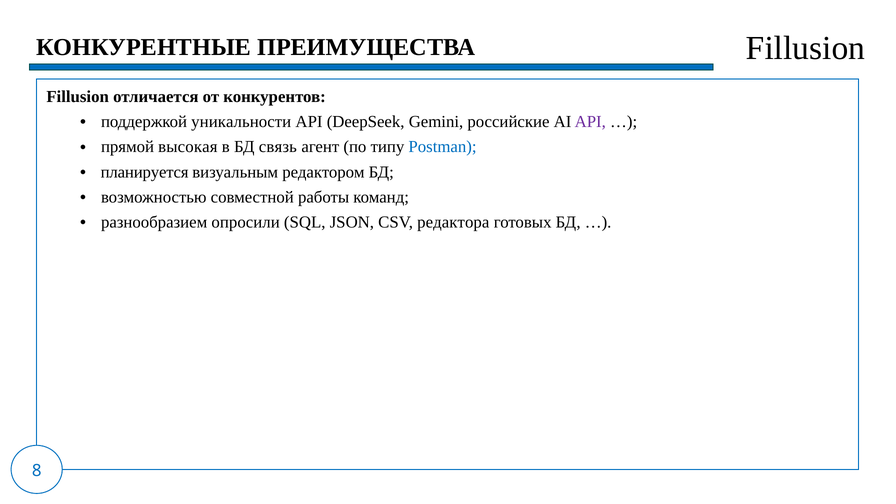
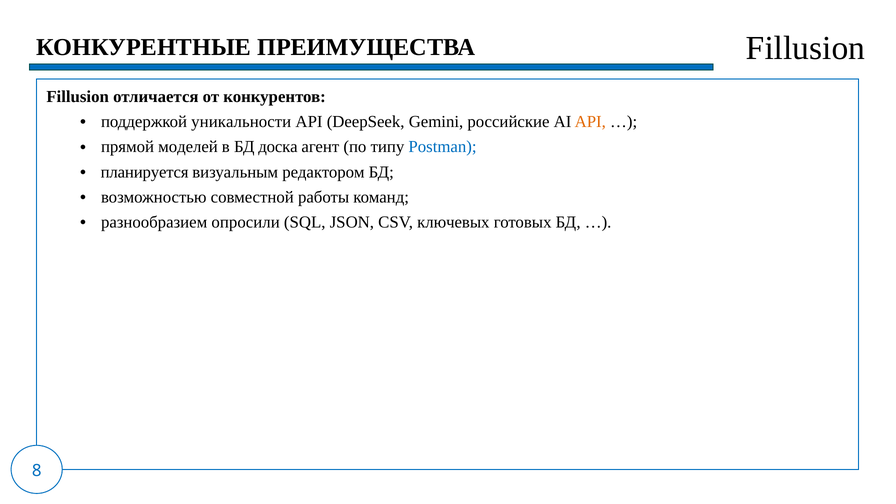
API colour: purple -> orange (590, 122)
высокая: высокая -> моделей (188, 147)
связь: связь -> доска (278, 147)
редактора: редактора -> ключевых (453, 222)
